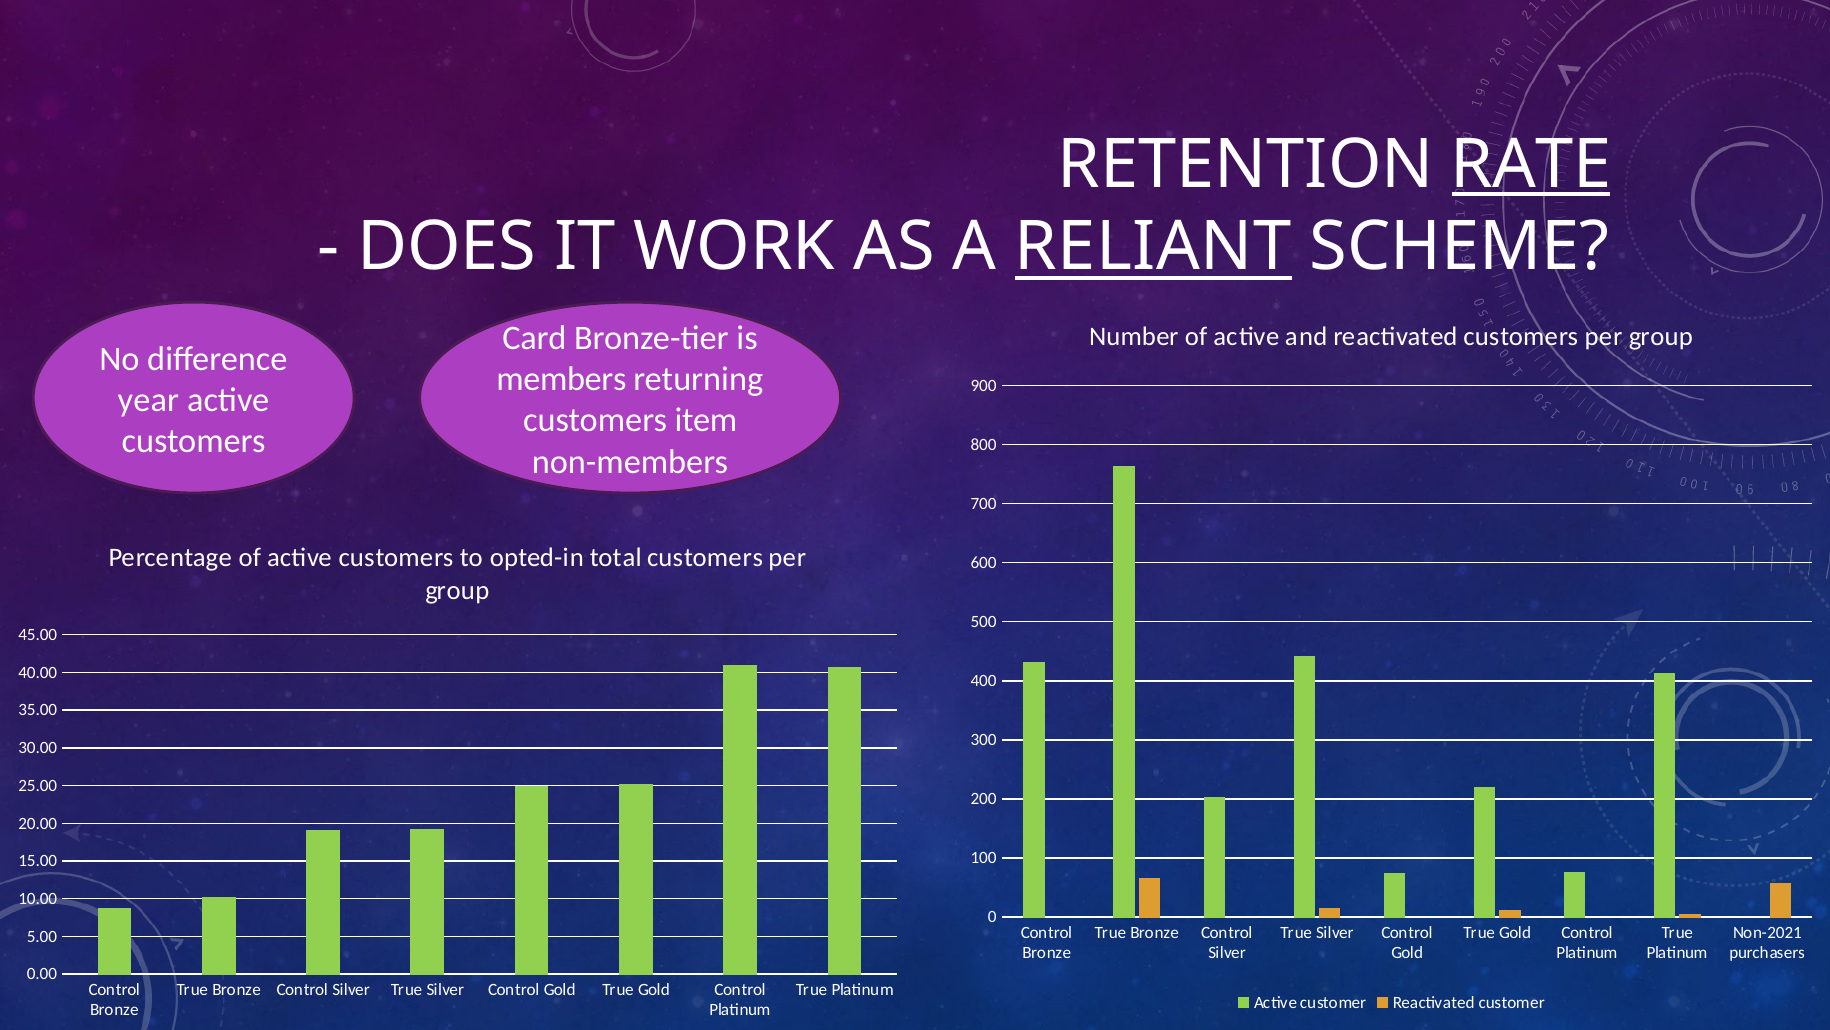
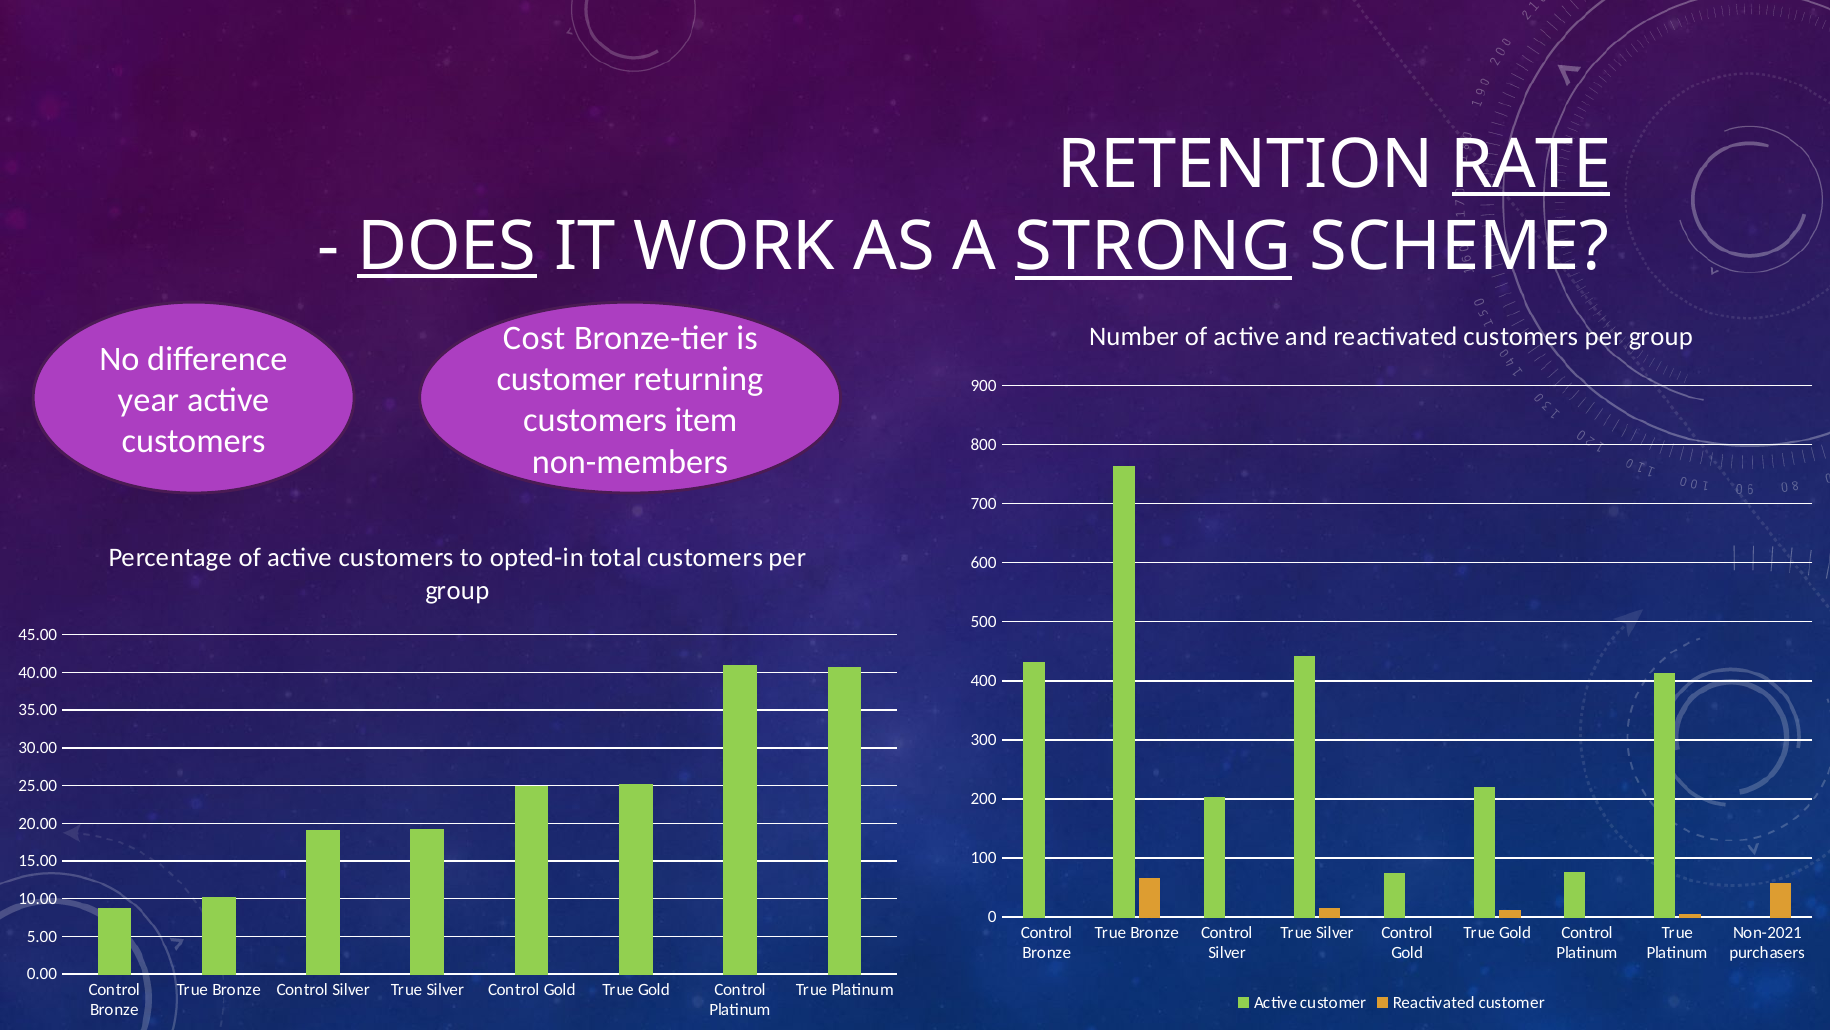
DOES underline: none -> present (447, 247)
RELIANT: RELIANT -> STRONG (1153, 247)
Card: Card -> Cost (534, 338)
members: members -> customer (561, 379)
